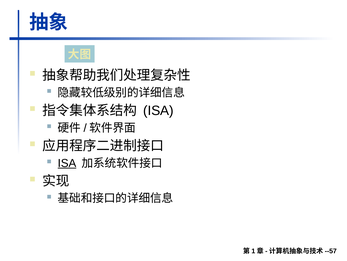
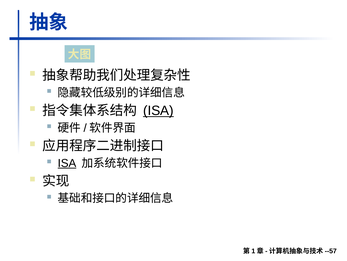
ISA underline: none -> present (158, 110)
